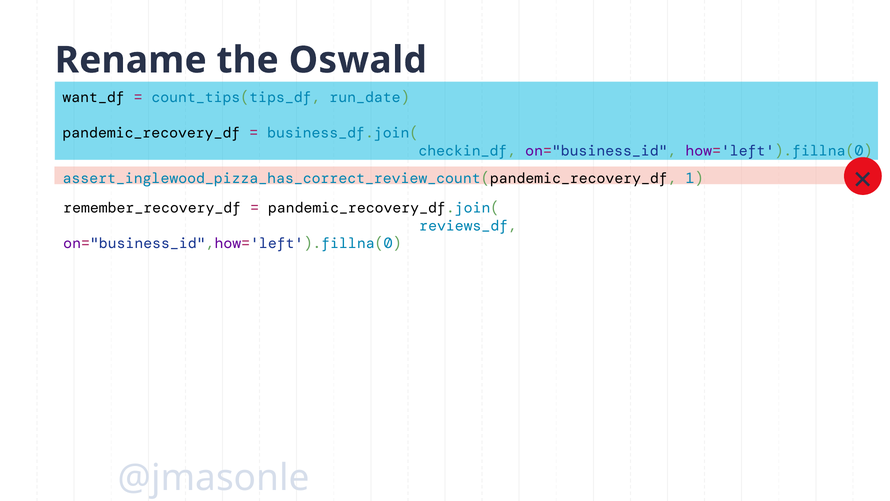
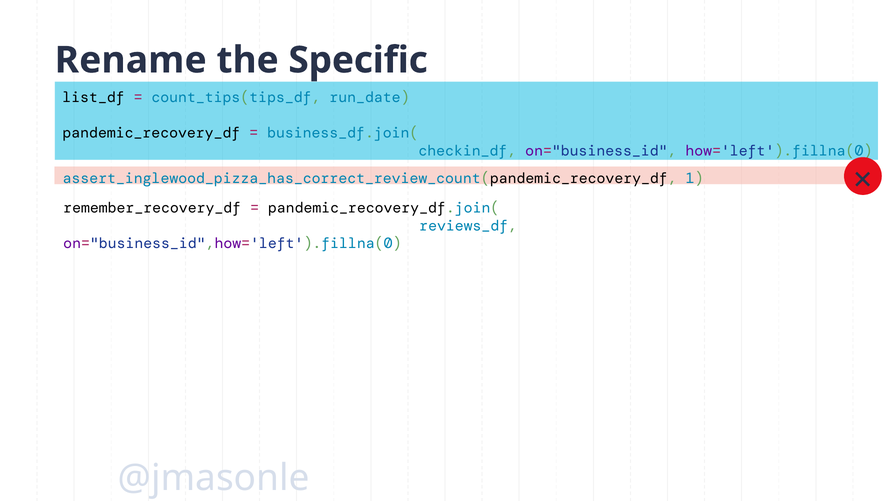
Oswald: Oswald -> Specific (358, 60)
want_df: want_df -> list_df (94, 97)
